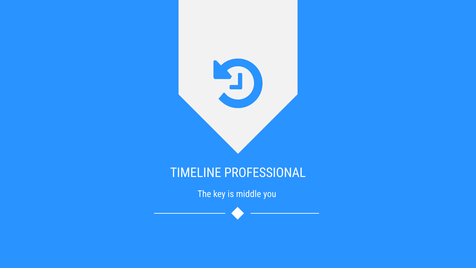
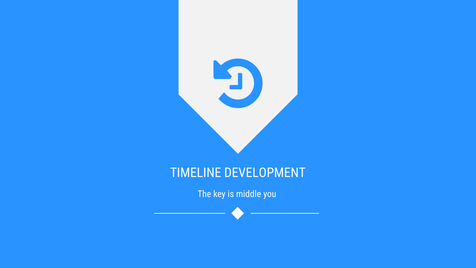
PROFESSIONAL: PROFESSIONAL -> DEVELOPMENT (265, 173)
